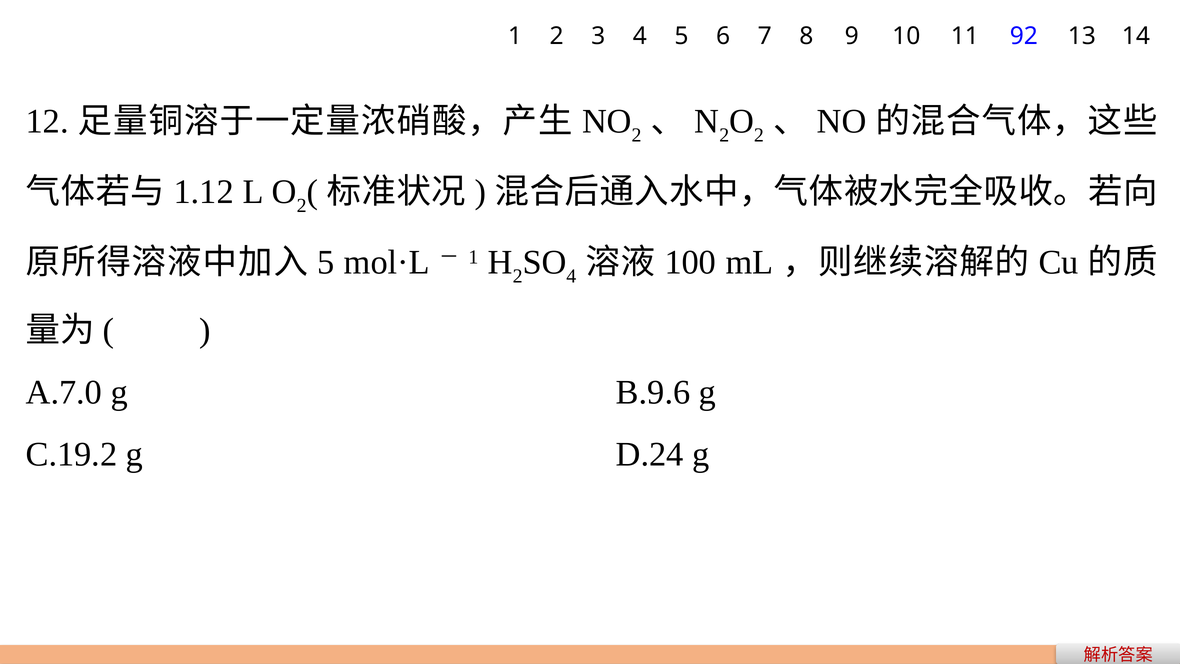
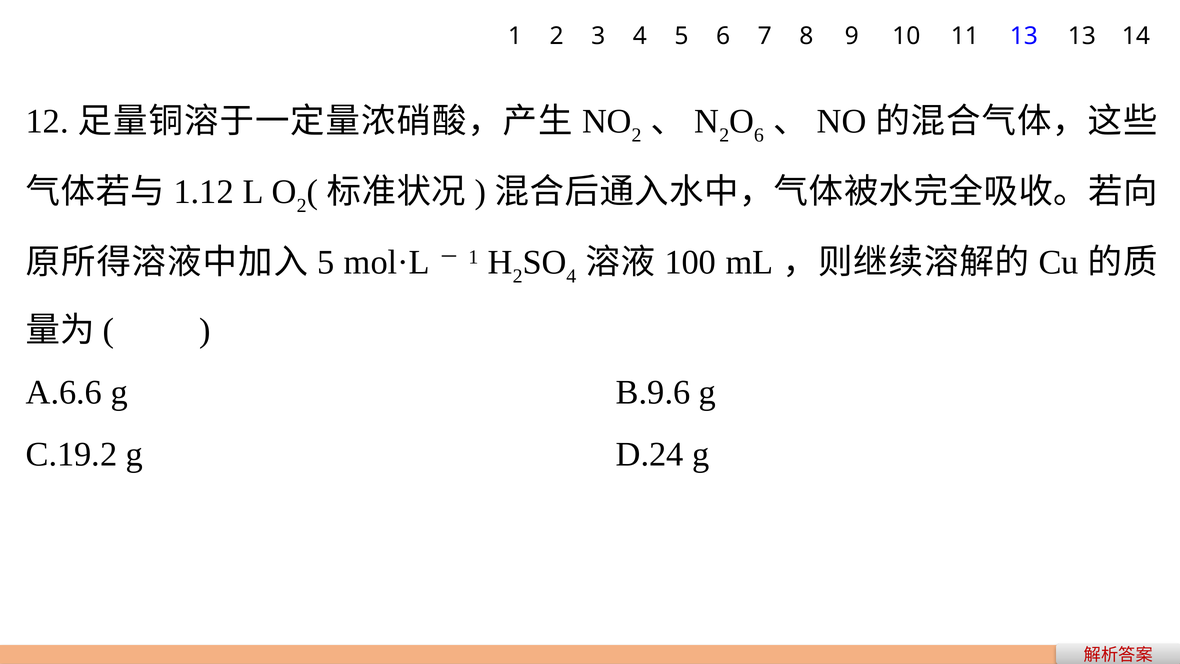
11 92: 92 -> 13 (1024, 36)
2: 2 -> 6 (759, 135)
A.7.0: A.7.0 -> A.6.6 (64, 392)
